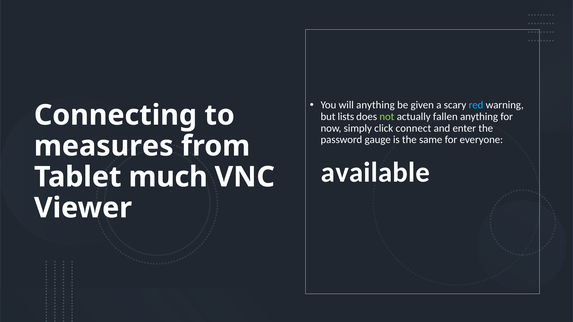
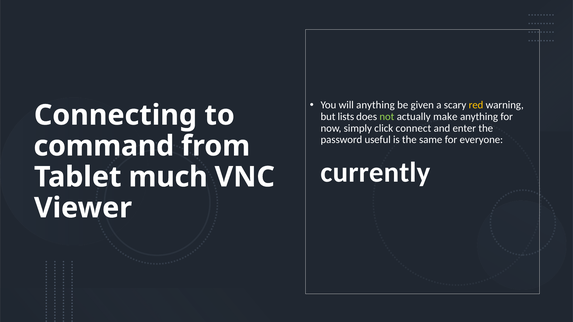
red colour: light blue -> yellow (476, 105)
fallen: fallen -> make (445, 117)
gauge: gauge -> useful (378, 140)
measures: measures -> command (104, 146)
available: available -> currently (376, 173)
